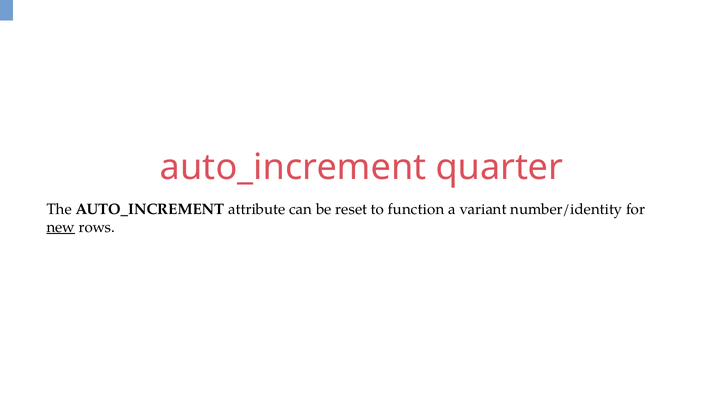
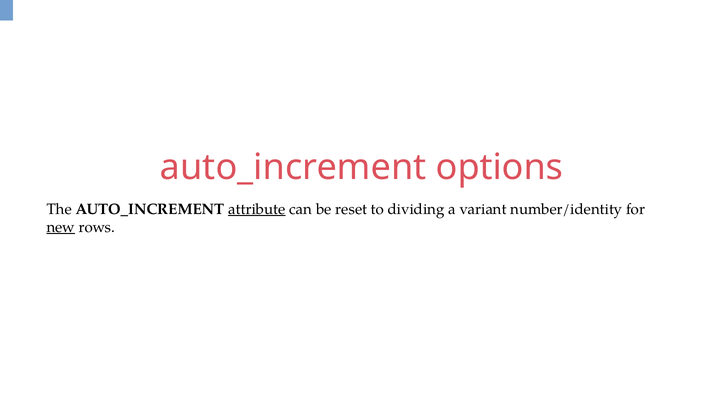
quarter: quarter -> options (499, 167)
attribute underline: none -> present (257, 209)
function: function -> dividing (416, 209)
